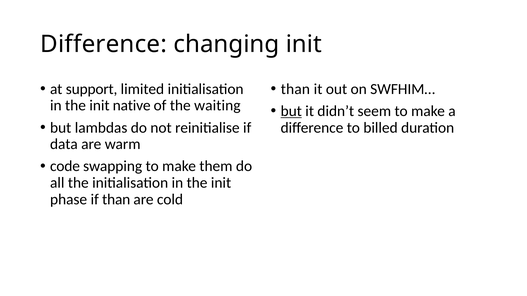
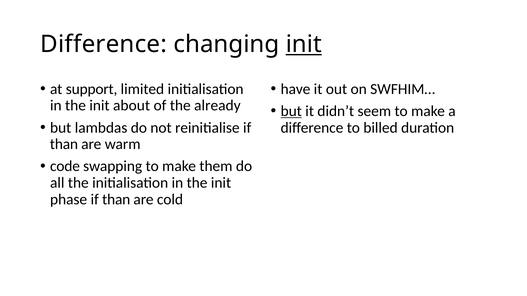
init underline: none -> present (304, 44)
than: than -> have (296, 89)
native: native -> about (132, 106)
waiting: waiting -> already (217, 106)
data: data -> than (64, 144)
